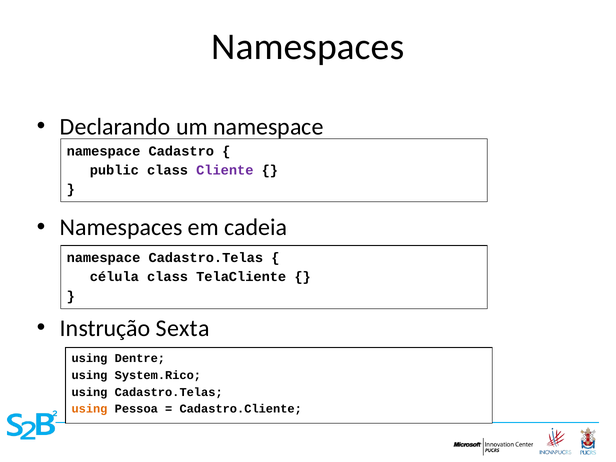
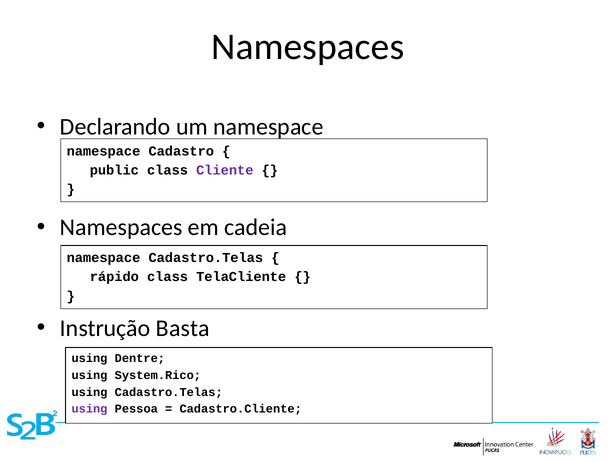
célula: célula -> rápido (114, 277)
Sexta: Sexta -> Basta (183, 328)
using colour: orange -> purple (89, 409)
